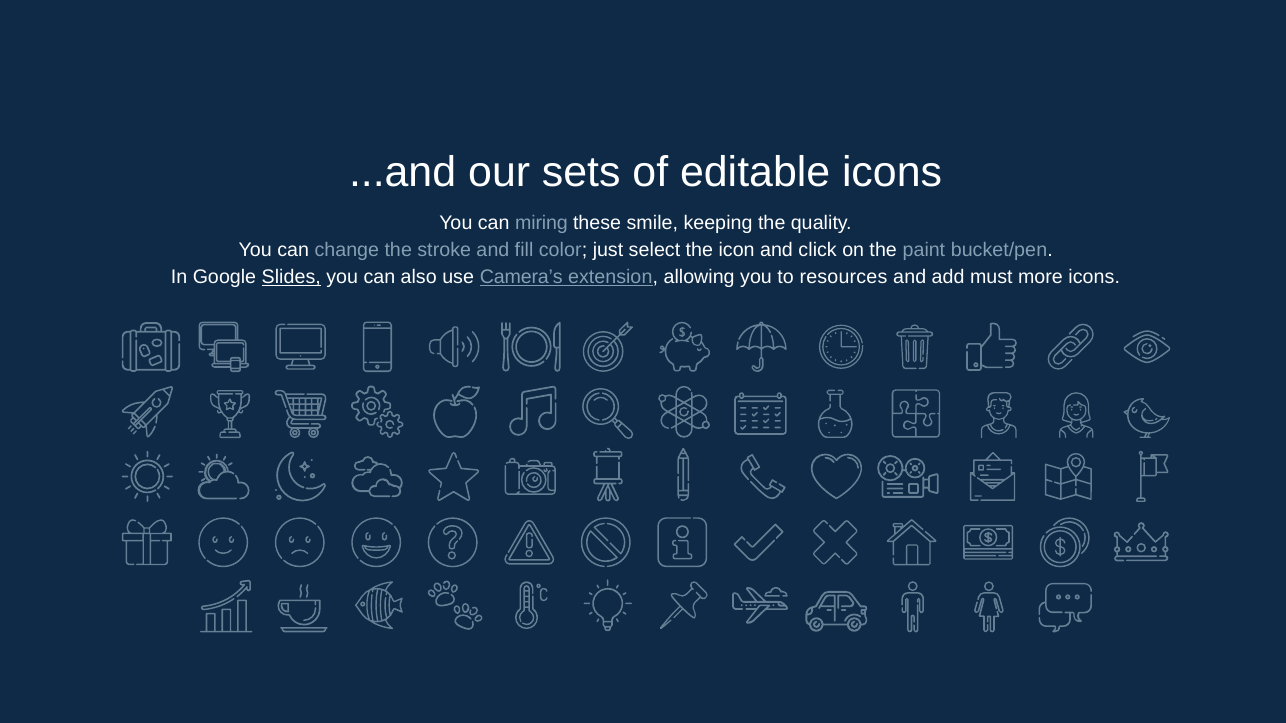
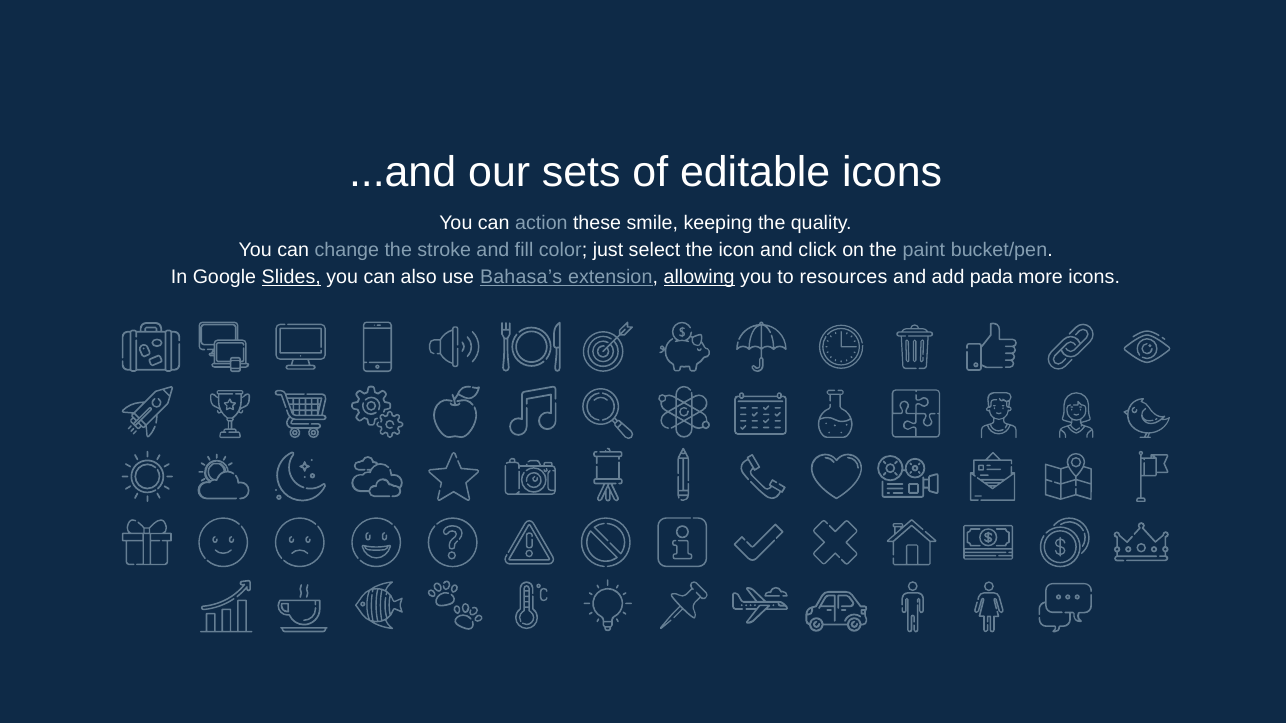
miring: miring -> action (541, 223)
Camera’s: Camera’s -> Bahasa’s (521, 277)
allowing underline: none -> present (699, 277)
must: must -> pada (991, 277)
